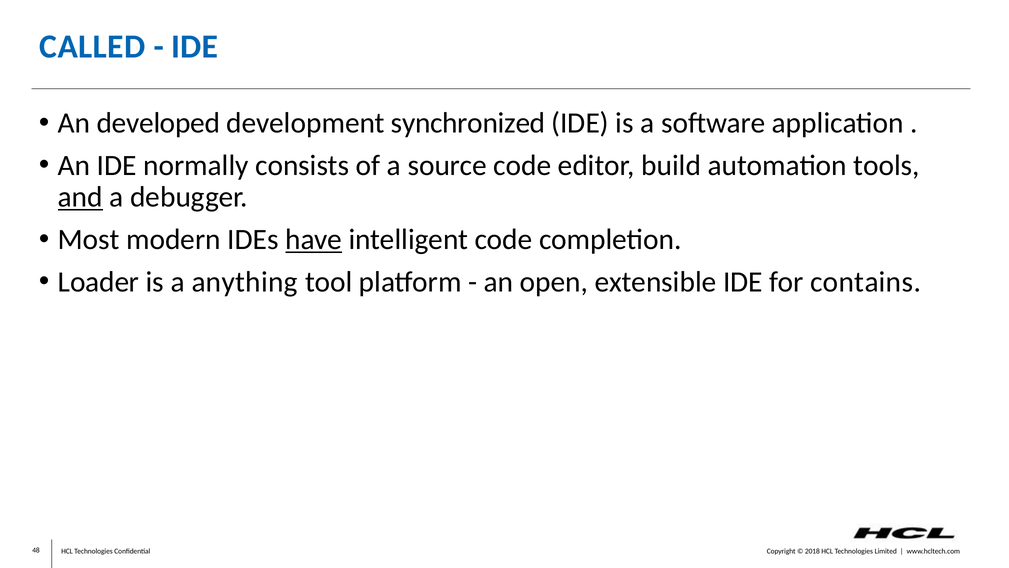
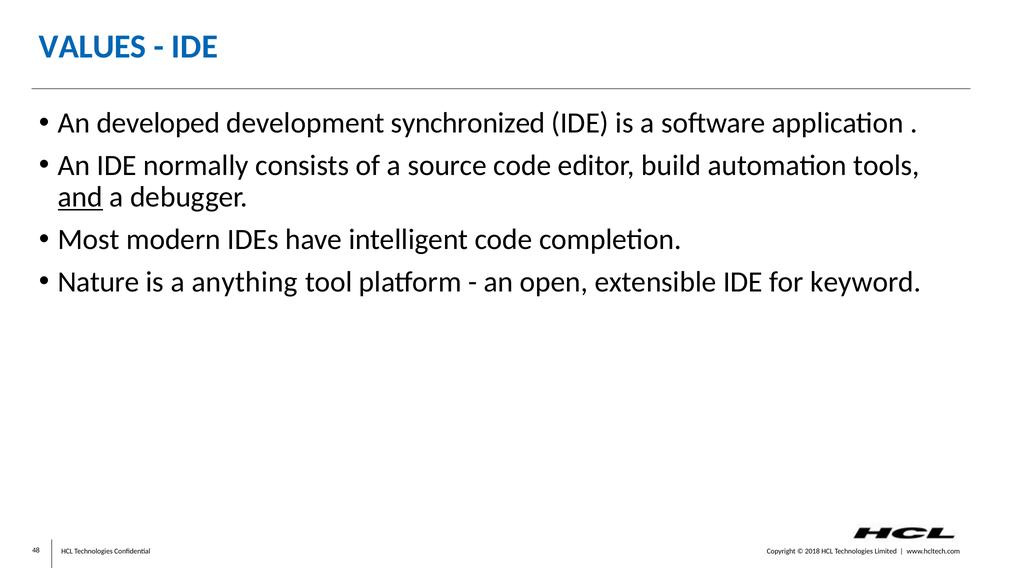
CALLED: CALLED -> VALUES (93, 47)
have underline: present -> none (314, 239)
Loader: Loader -> Nature (99, 282)
contains: contains -> keyword (866, 282)
